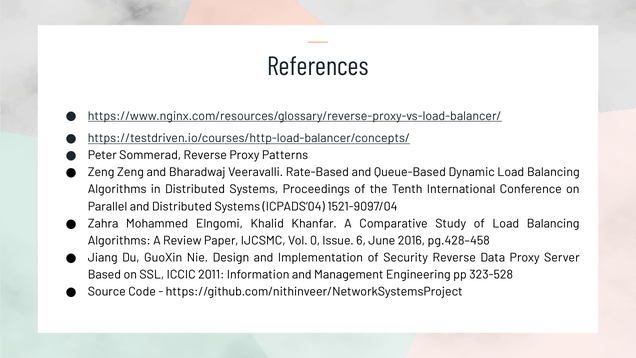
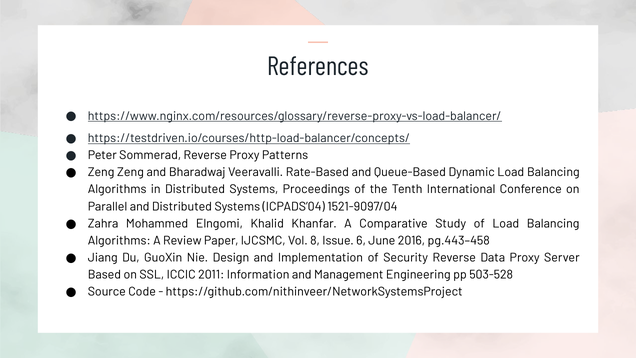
0: 0 -> 8 (315, 240)
pg.428–458: pg.428–458 -> pg.443–458 (459, 240)
323-528: 323-528 -> 503-528 (491, 275)
